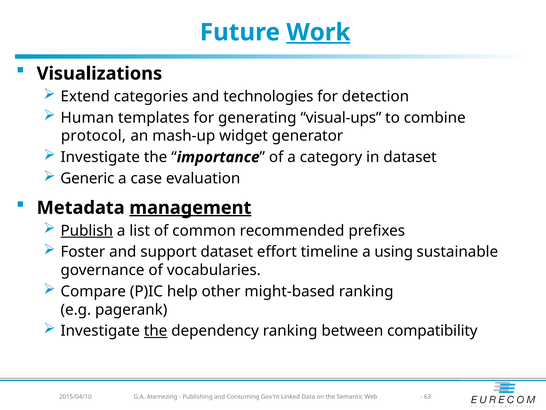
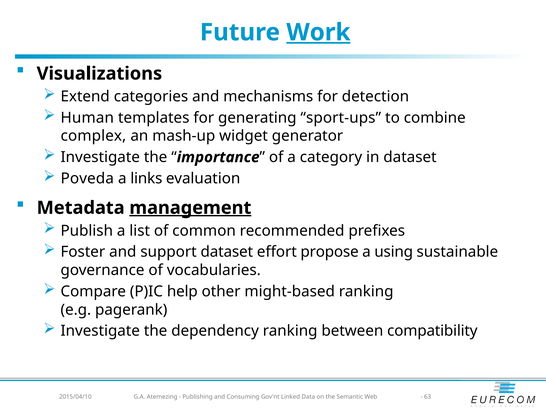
technologies: technologies -> mechanisms (268, 96)
visual-ups: visual-ups -> sport-ups (341, 118)
protocol: protocol -> complex (93, 136)
Generic: Generic -> Poveda (87, 178)
case: case -> links (146, 178)
Publish underline: present -> none (87, 230)
timeline: timeline -> propose (330, 252)
the underline: present -> none (156, 331)
